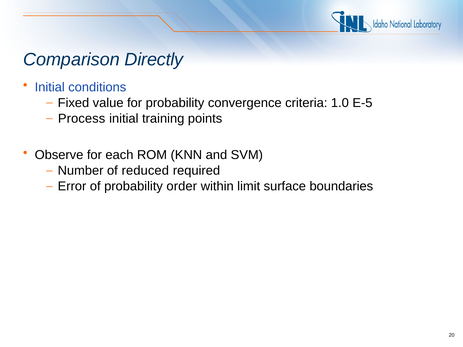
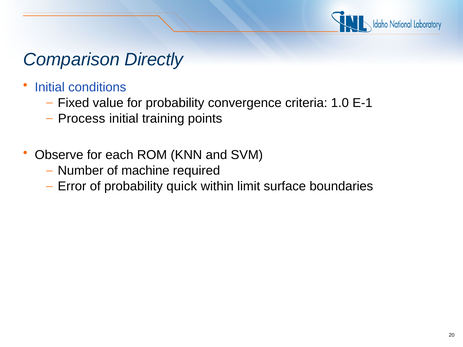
E-5: E-5 -> E-1 (362, 103)
reduced: reduced -> machine (145, 171)
order: order -> quick (182, 186)
